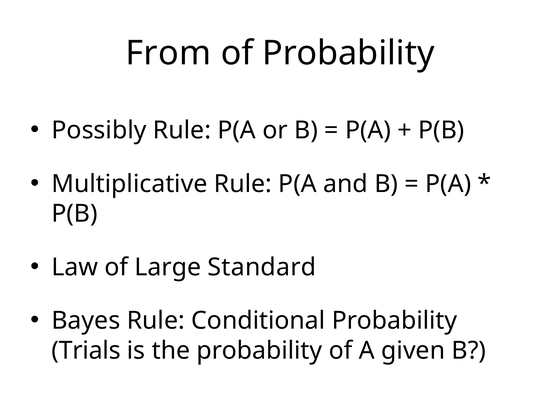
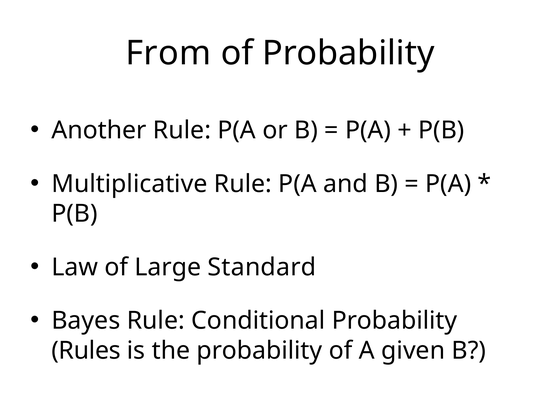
Possibly: Possibly -> Another (99, 130)
Trials: Trials -> Rules (86, 351)
